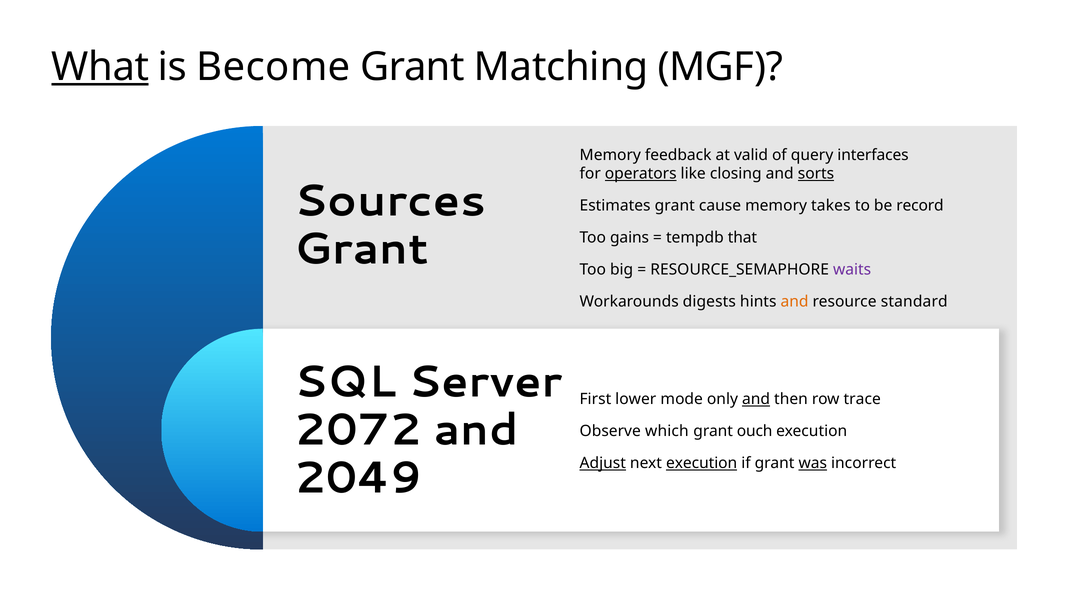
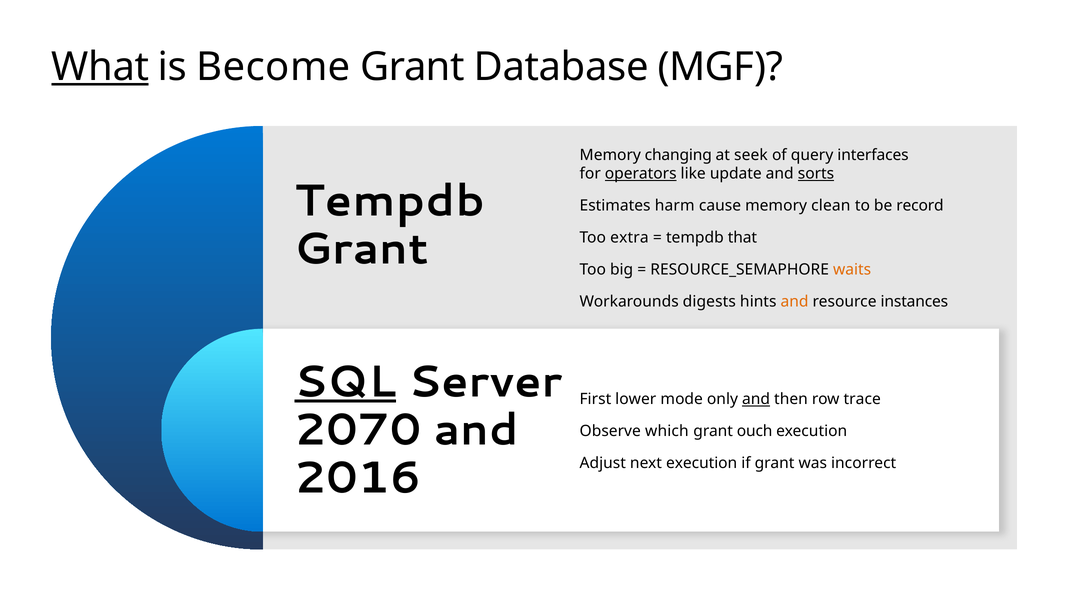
Matching: Matching -> Database (561, 67)
feedback: feedback -> changing (678, 155)
valid: valid -> seek (751, 155)
closing: closing -> update (736, 174)
Sources: Sources -> Tempdb (390, 201)
Estimates grant: grant -> harm (675, 206)
takes: takes -> clean (831, 206)
gains: gains -> extra (629, 238)
waits colour: purple -> orange (852, 270)
standard: standard -> instances (914, 302)
SQL underline: none -> present (345, 382)
2072: 2072 -> 2070 (358, 430)
Adjust underline: present -> none (603, 463)
execution underline: present -> none (702, 463)
was underline: present -> none (813, 463)
2049: 2049 -> 2016 (358, 478)
